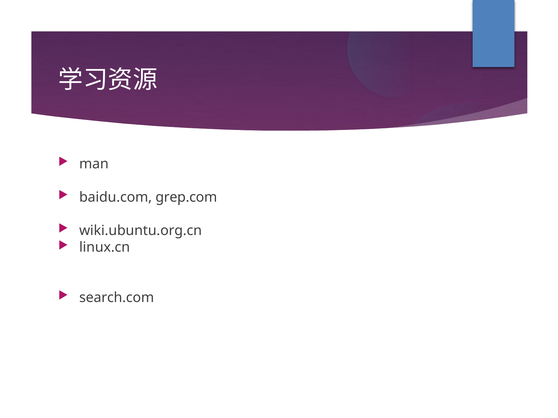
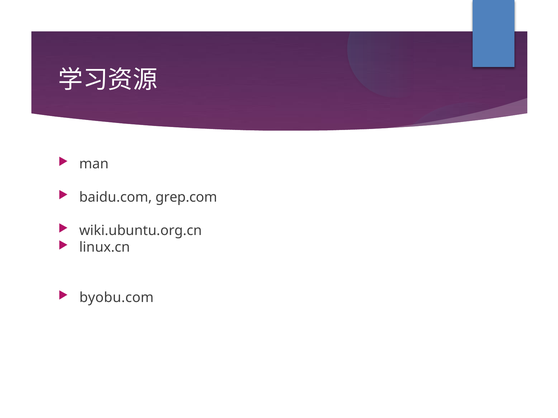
search.com: search.com -> byobu.com (117, 298)
